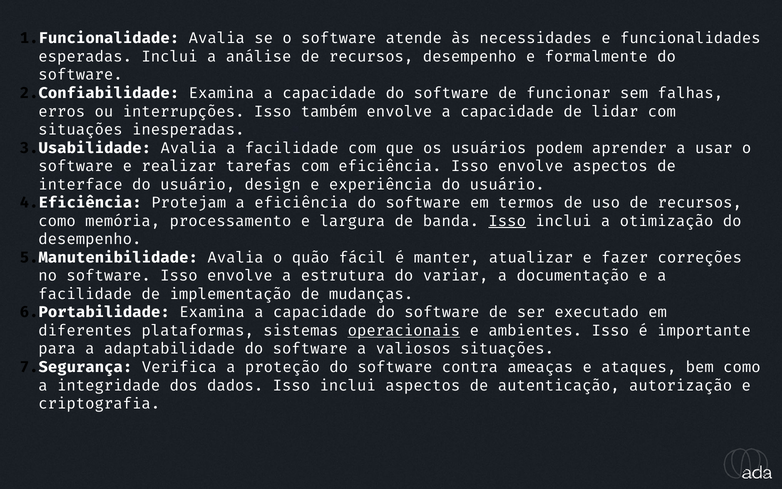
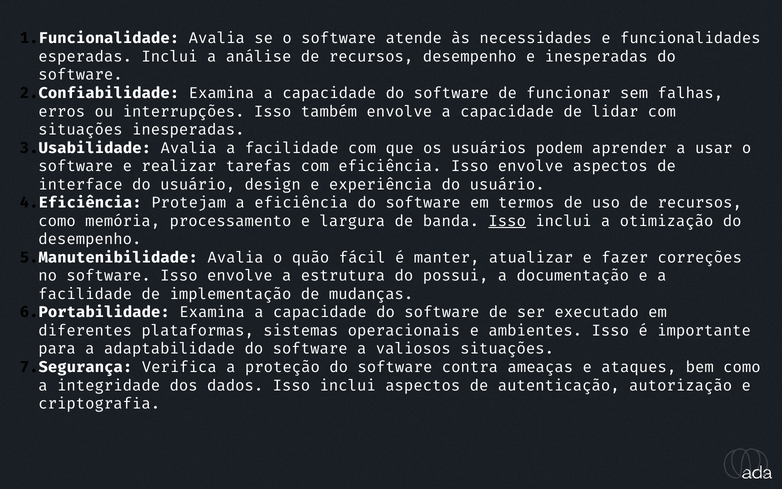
e formalmente: formalmente -> inesperadas (596, 57)
variar: variar -> possui (456, 276)
operacionais underline: present -> none (404, 331)
